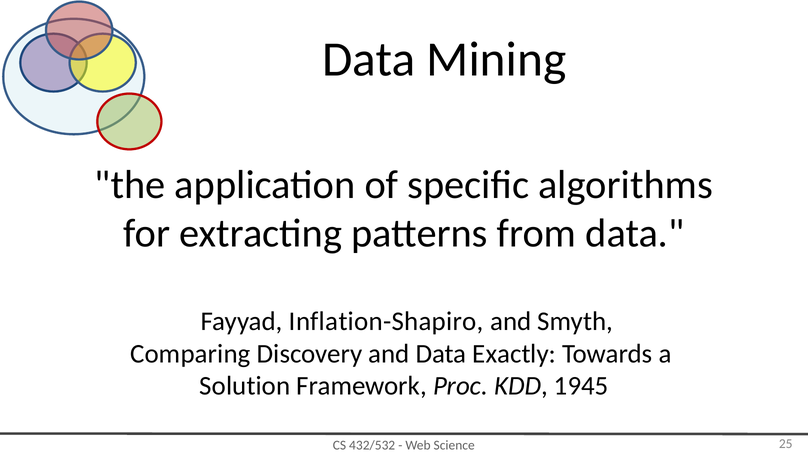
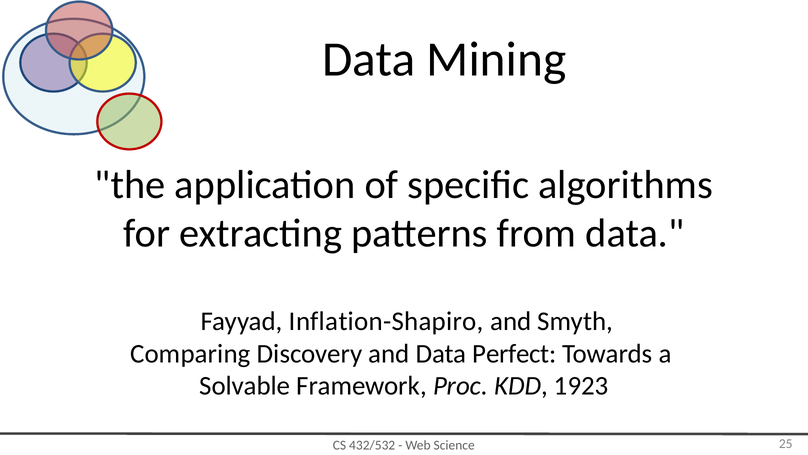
Exactly: Exactly -> Perfect (514, 353)
Solution: Solution -> Solvable (245, 386)
1945: 1945 -> 1923 (581, 386)
